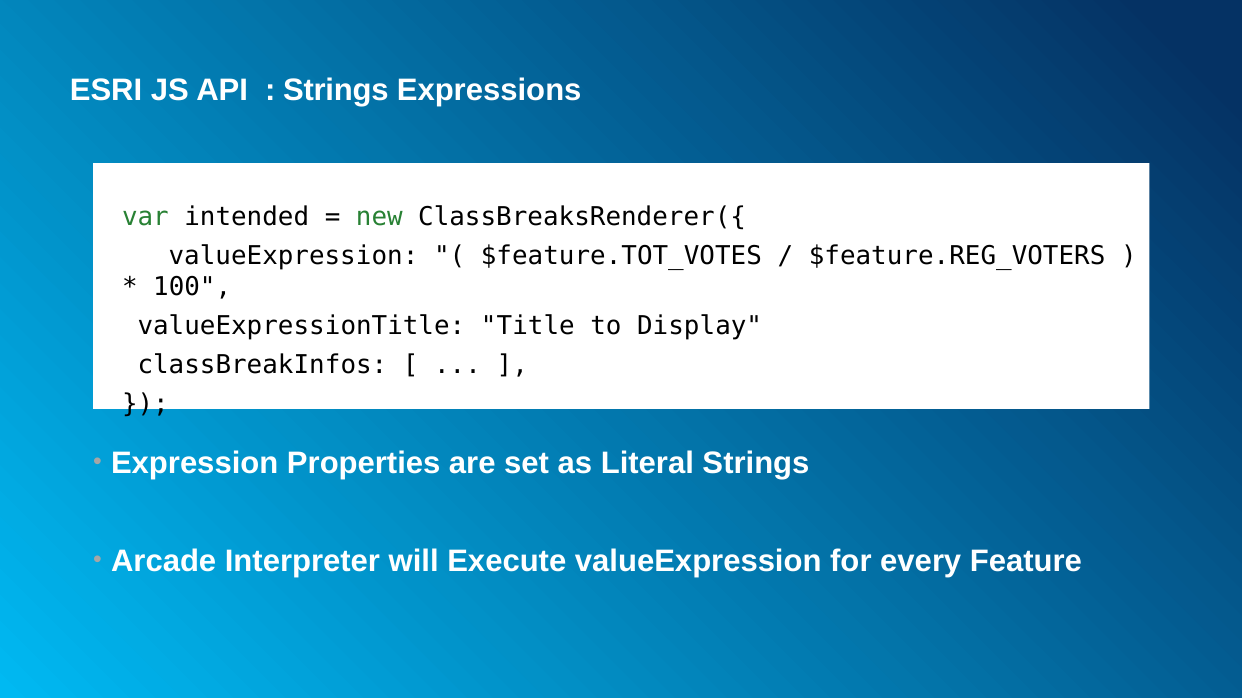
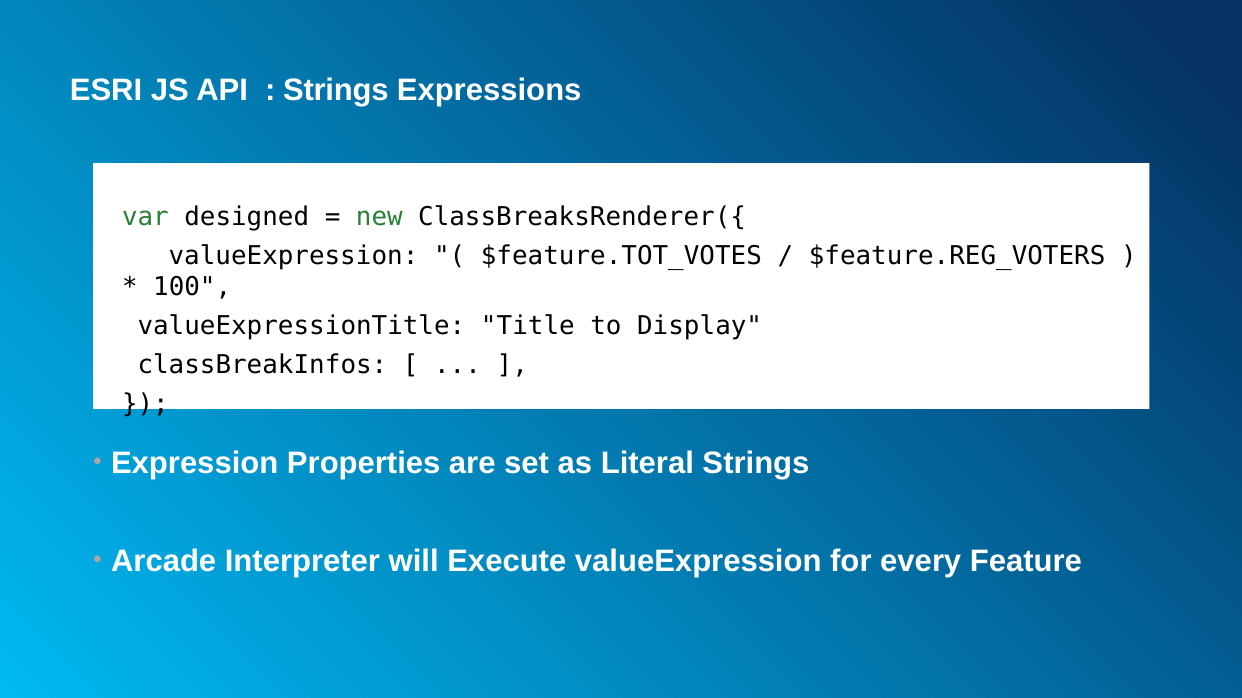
intended: intended -> designed (247, 218)
